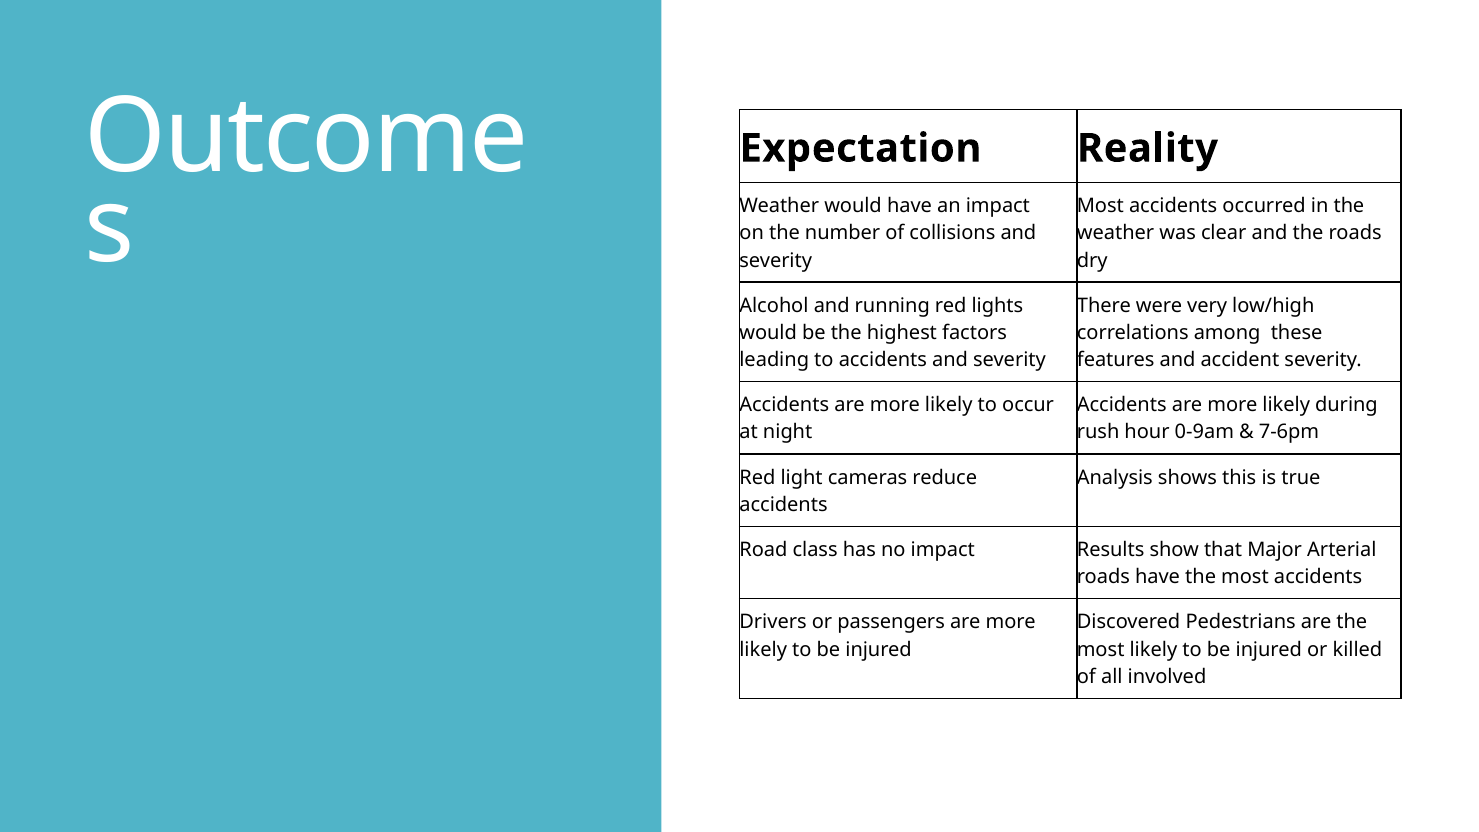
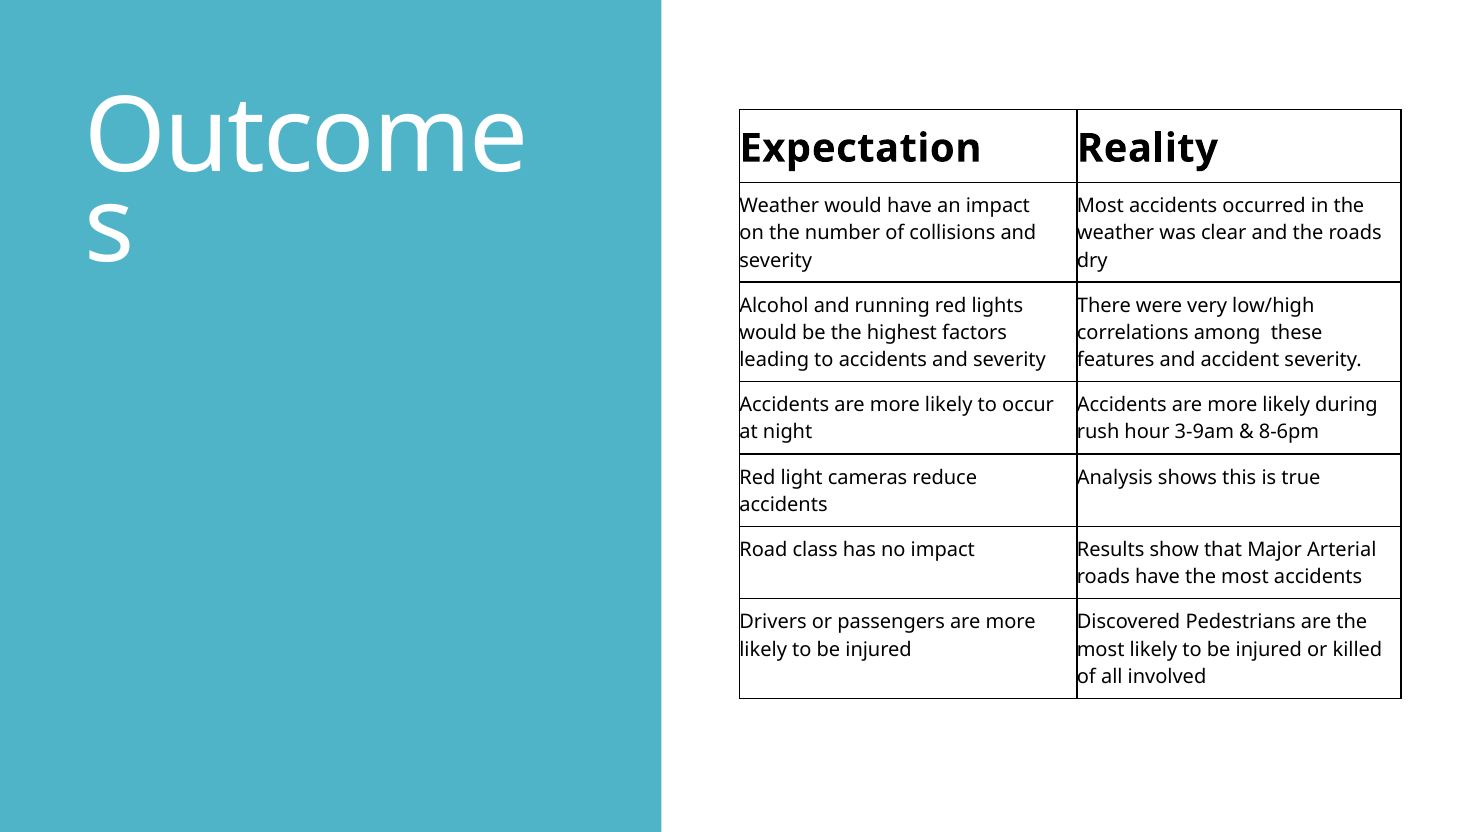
0-9am: 0-9am -> 3-9am (1204, 432)
7-6pm: 7-6pm -> 8-6pm (1289, 432)
